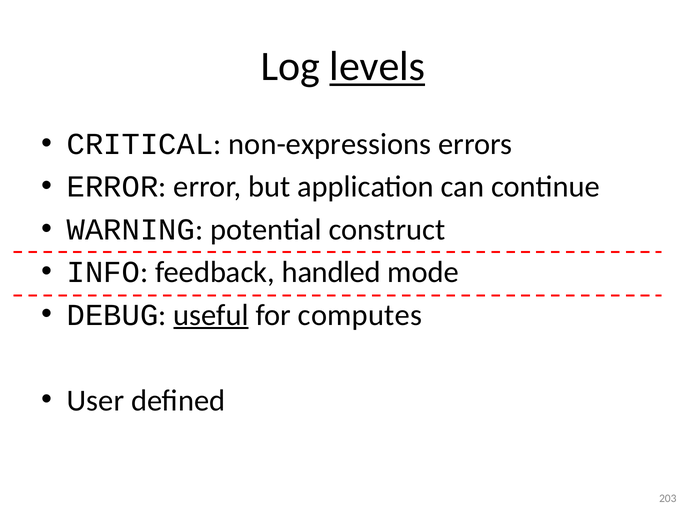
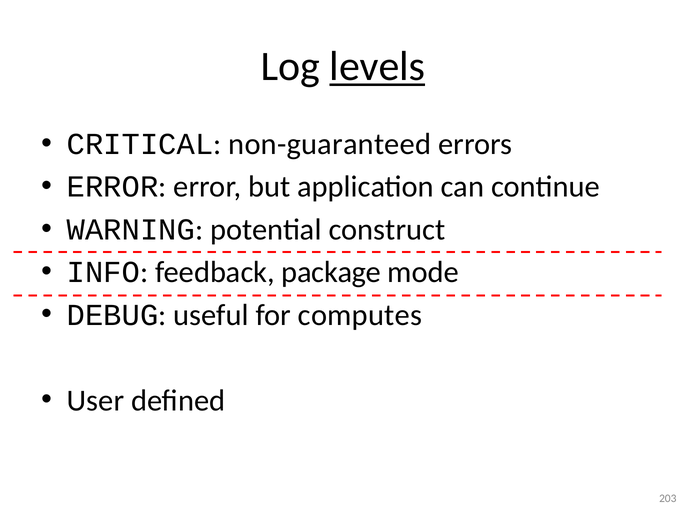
non-expressions: non-expressions -> non-guaranteed (330, 144)
handled: handled -> package (331, 272)
useful underline: present -> none (211, 315)
